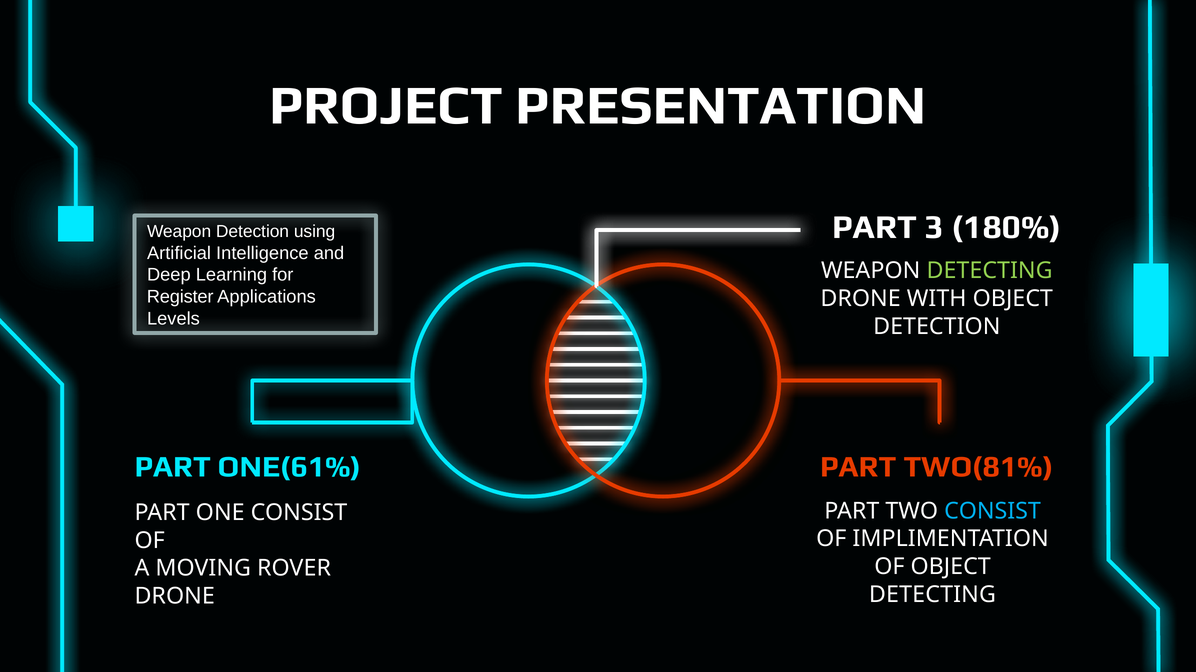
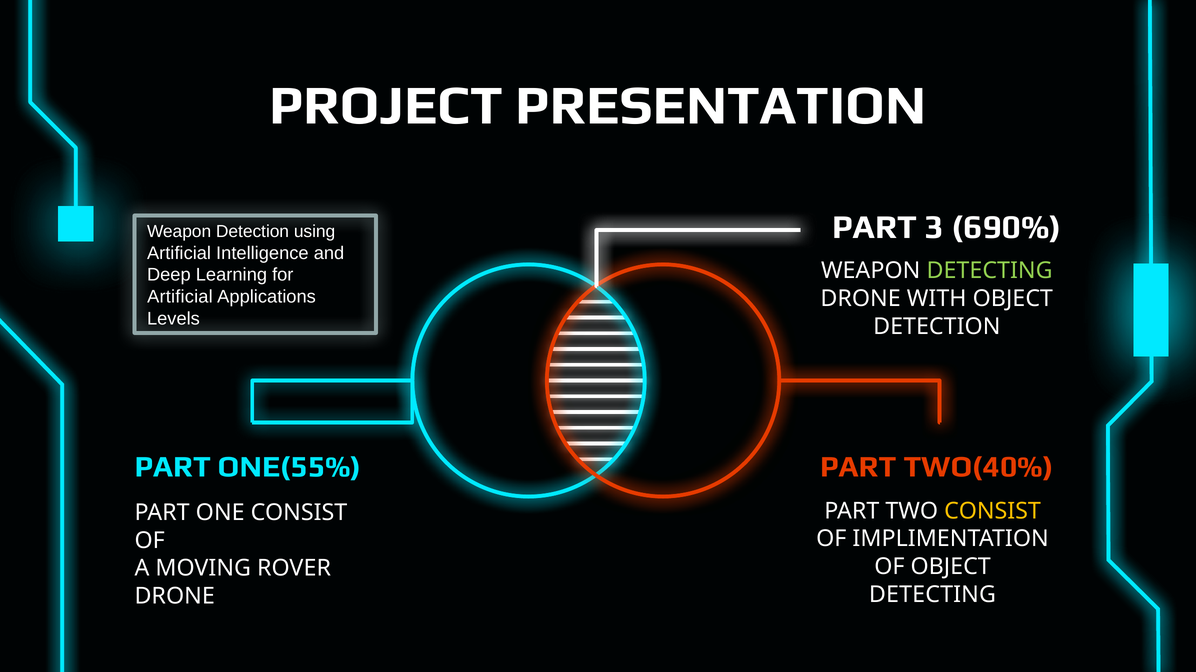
180%: 180% -> 690% (1007, 228)
Register: Register -> Artificial (180, 297)
ONE(61%: ONE(61% -> ONE(55% (290, 468)
TWO(81%: TWO(81% -> TWO(40% (978, 468)
CONSIST colour: light blue -> yellow (992, 512)
